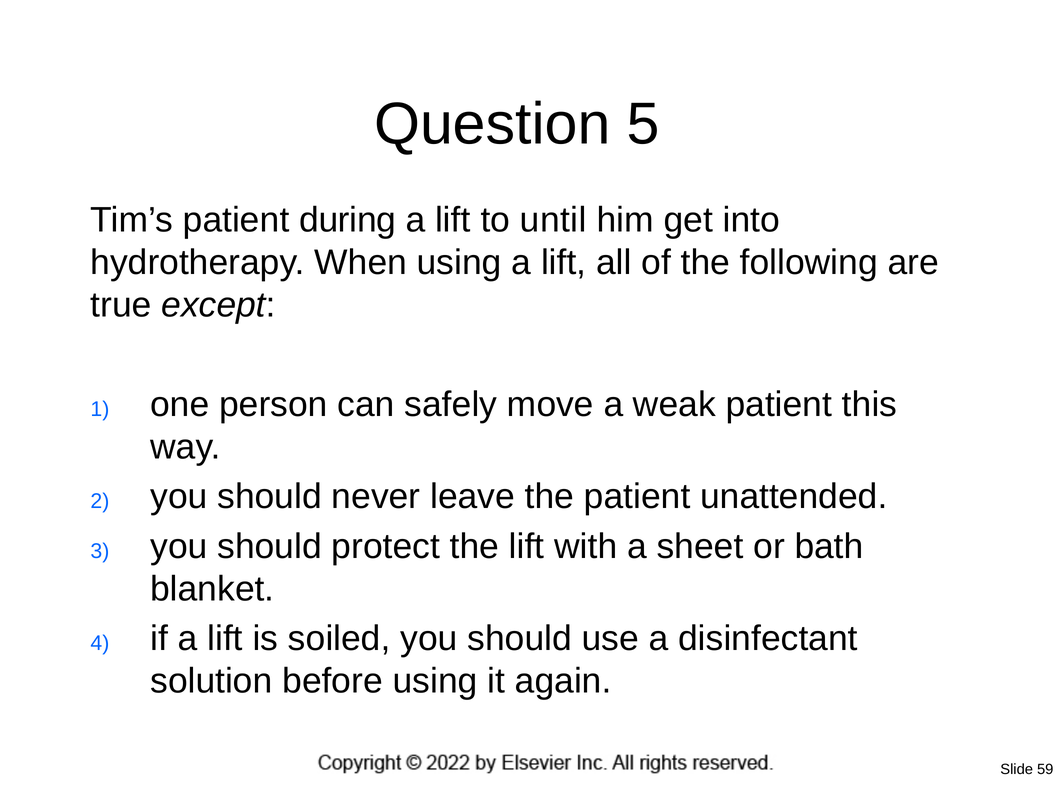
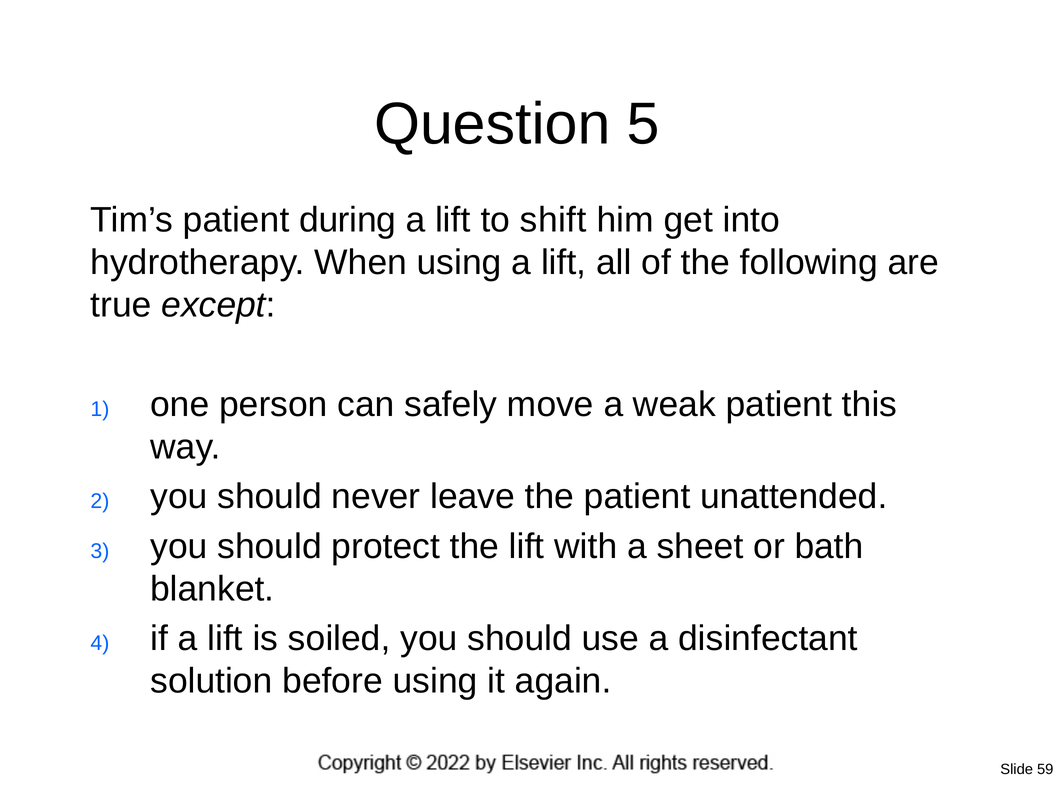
until: until -> shift (553, 220)
